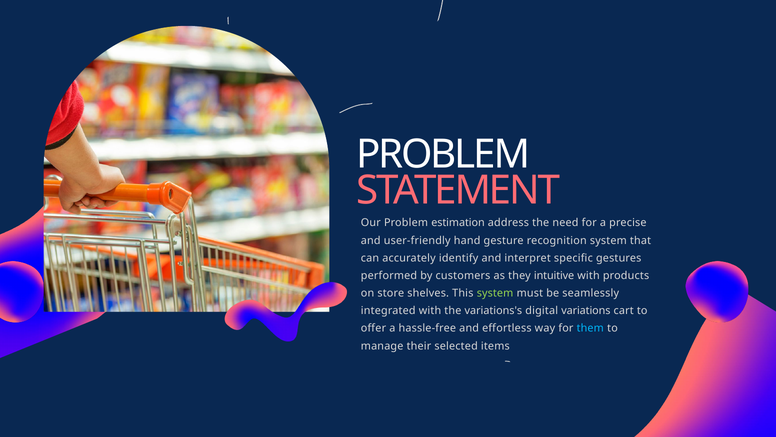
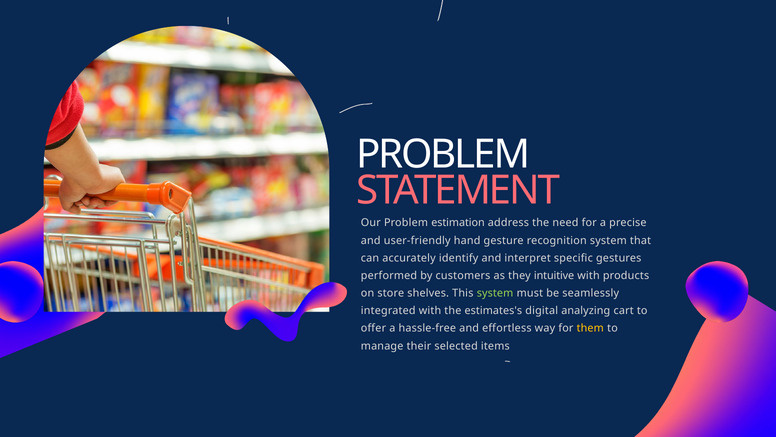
variations's: variations's -> estimates's (493, 310)
variations: variations -> analyzing (586, 310)
them colour: light blue -> yellow (590, 328)
